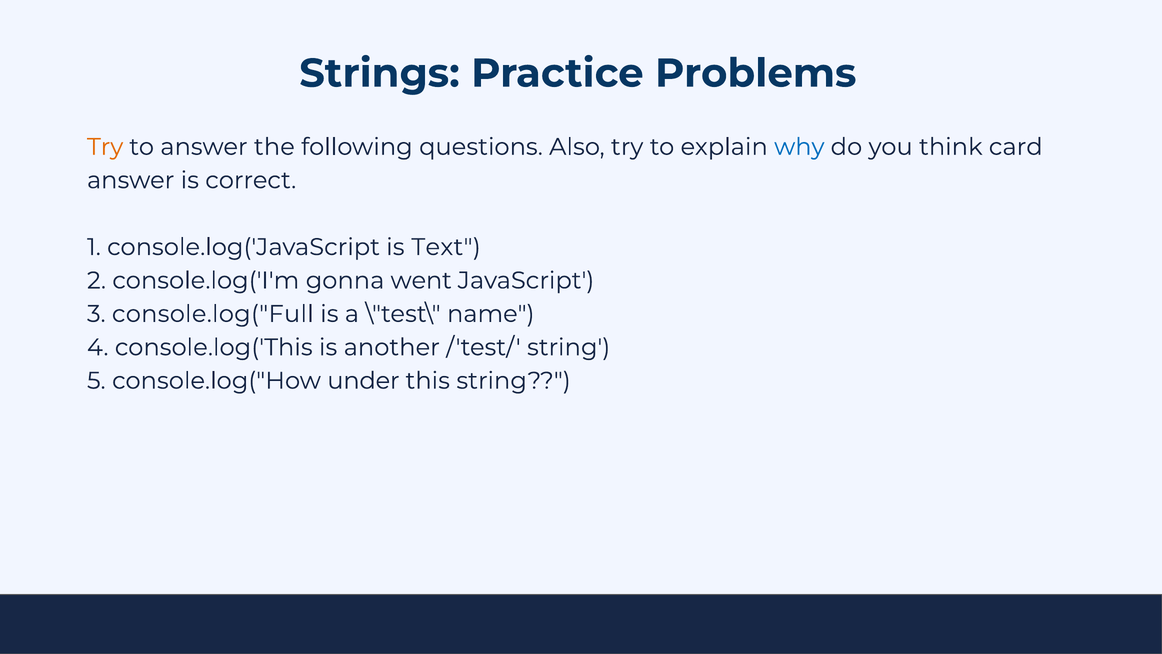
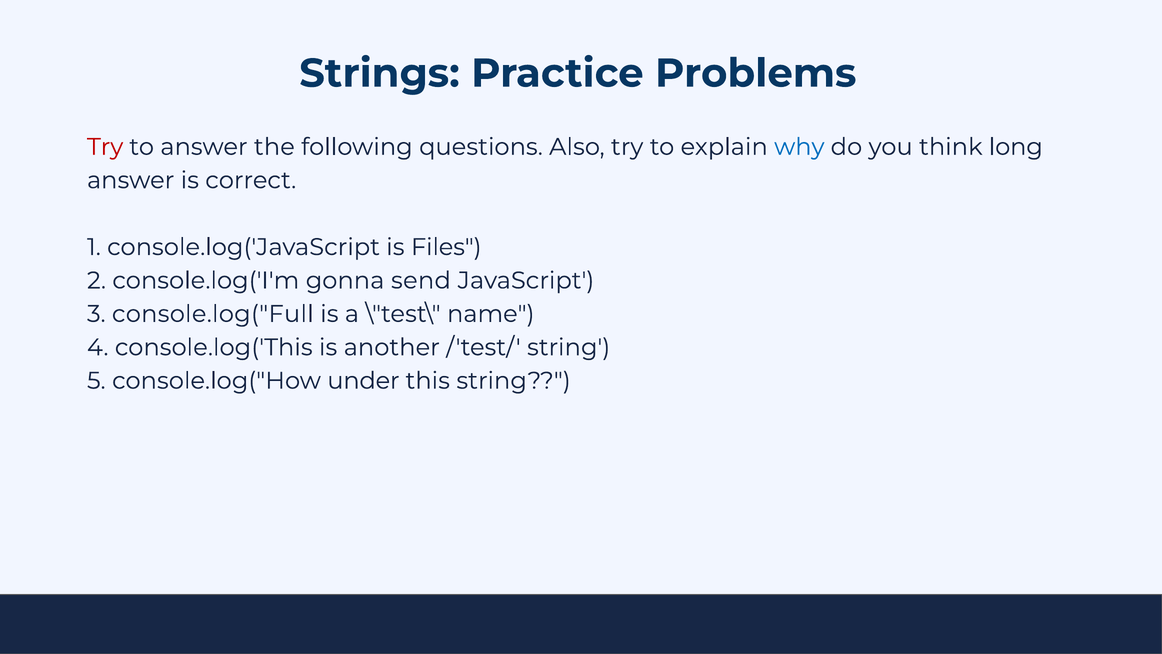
Try colour: orange -> red (105, 147)
card: card -> long (1016, 147)
Text: Text -> Files (446, 247)
went: went -> send (421, 280)
